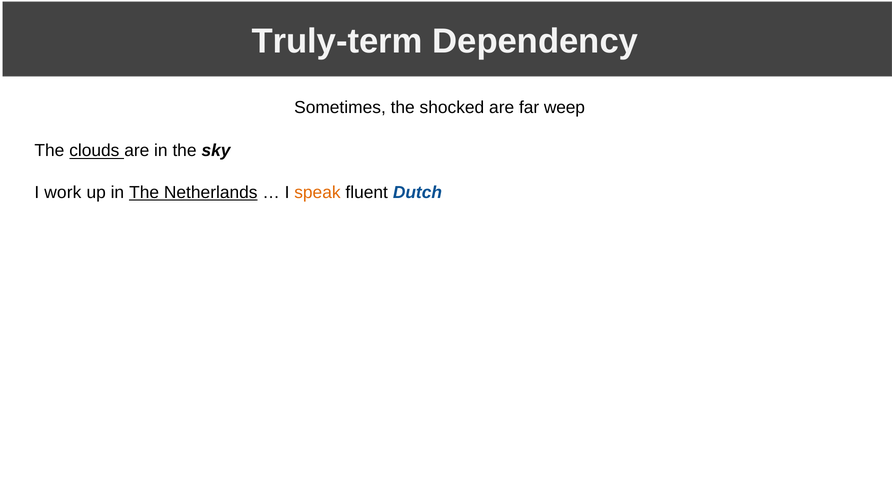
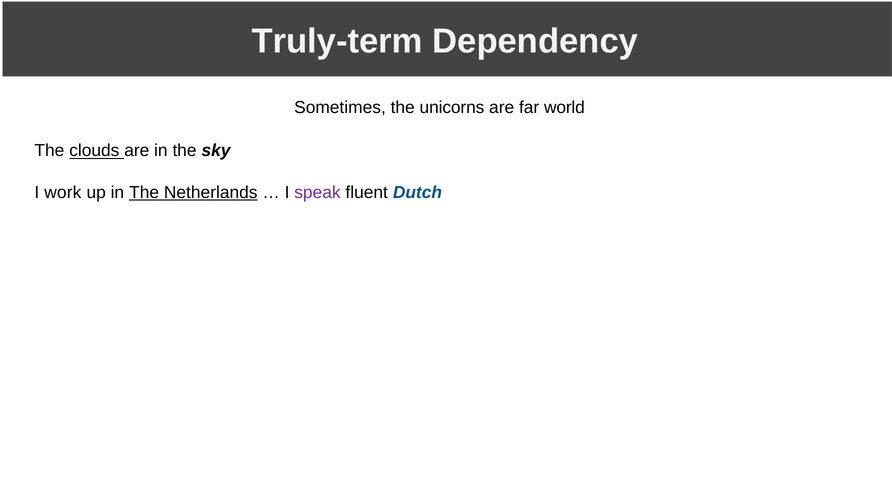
shocked: shocked -> unicorns (452, 108)
weep: weep -> world (564, 108)
speak colour: orange -> purple (317, 192)
